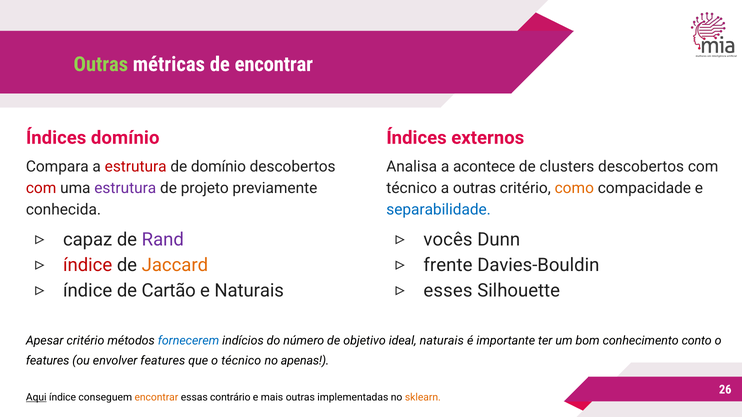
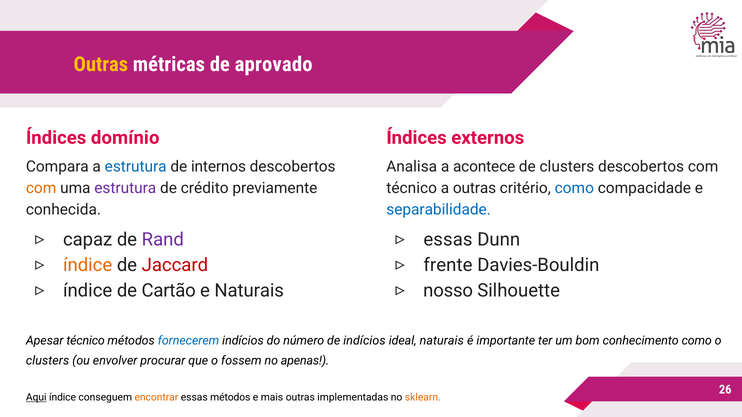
Outras colour: light green -> yellow (101, 64)
de encontrar: encontrar -> aprovado (274, 64)
estrutura colour: red -> blue (136, 167)
de domínio: domínio -> internos (219, 167)
com colour: red -> orange (41, 188)
projeto: projeto -> crédito (205, 188)
como colour: orange -> blue (574, 188)
vocês: vocês -> essas (448, 240)
índice colour: red -> orange (88, 265)
Jaccard colour: orange -> red (175, 265)
esses: esses -> nosso (448, 291)
Apesar critério: critério -> técnico (86, 341)
de objetivo: objetivo -> indícios (364, 341)
conhecimento conto: conto -> como (697, 341)
features: features -> clusters (48, 361)
envolver features: features -> procurar (163, 361)
o técnico: técnico -> fossem (241, 361)
essas contrário: contrário -> métodos (230, 398)
